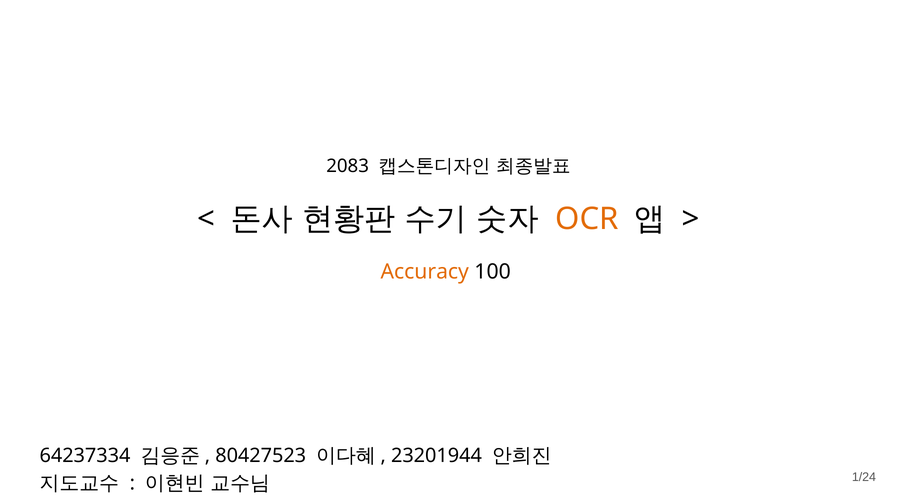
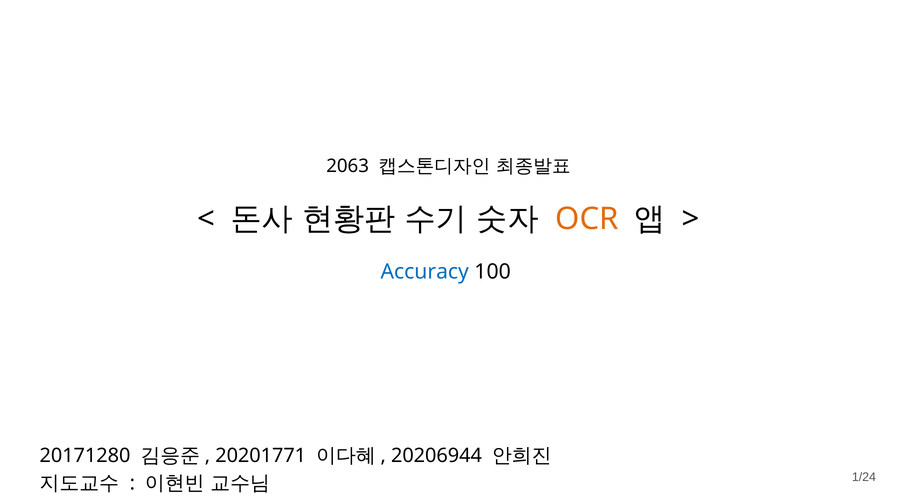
2083: 2083 -> 2063 (348, 166)
Accuracy colour: orange -> blue (425, 272)
64237334: 64237334 -> 20171280 (85, 456)
80427523: 80427523 -> 20201771 (261, 456)
23201944: 23201944 -> 20206944 (436, 456)
